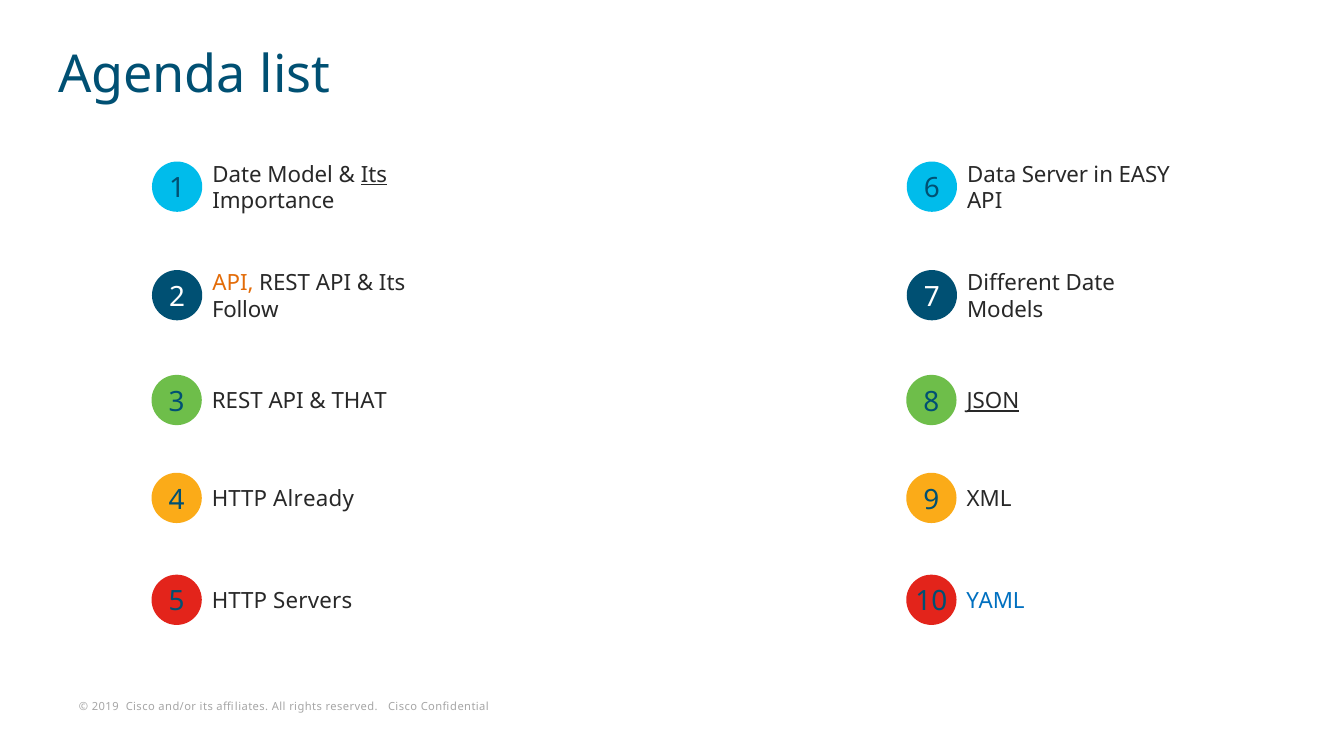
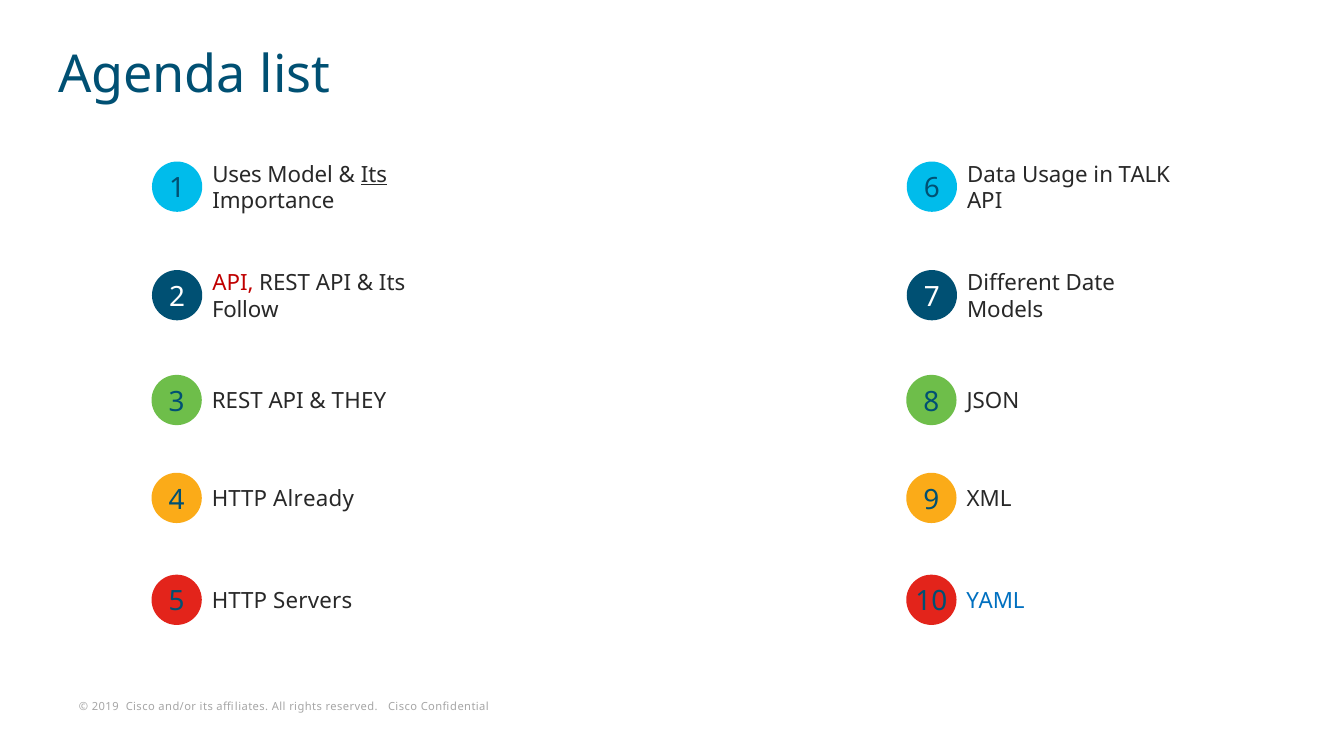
Date: Date -> Uses (237, 175)
Server: Server -> Usage (1055, 175)
EASY: EASY -> TALK (1144, 175)
API colour: orange -> red (233, 283)
THAT: THAT -> THEY (359, 401)
JSON underline: present -> none (993, 401)
